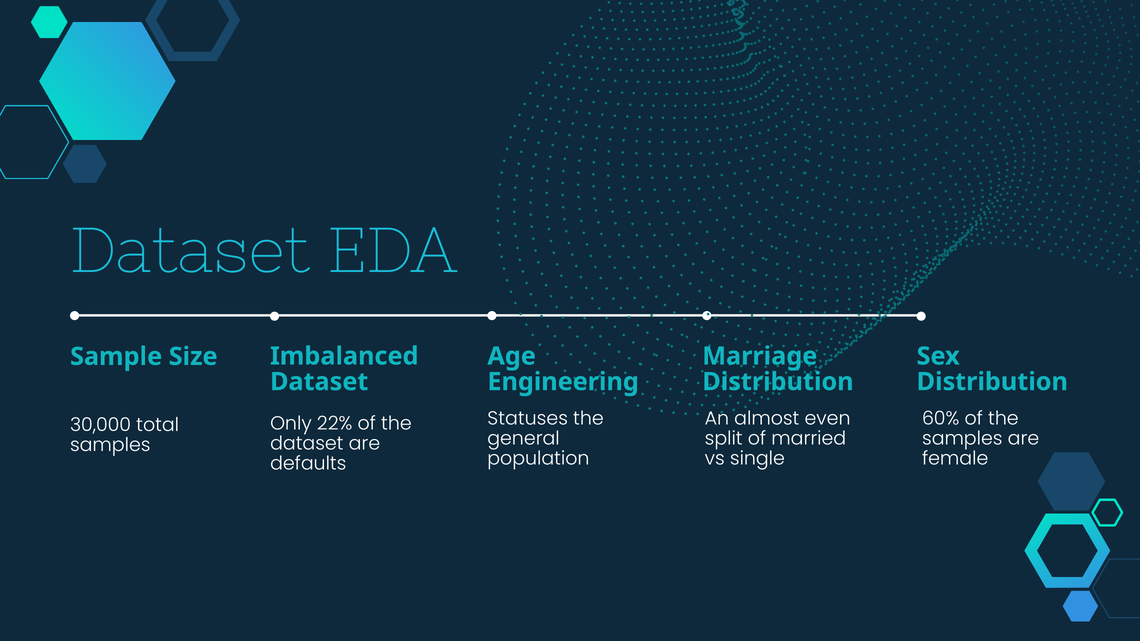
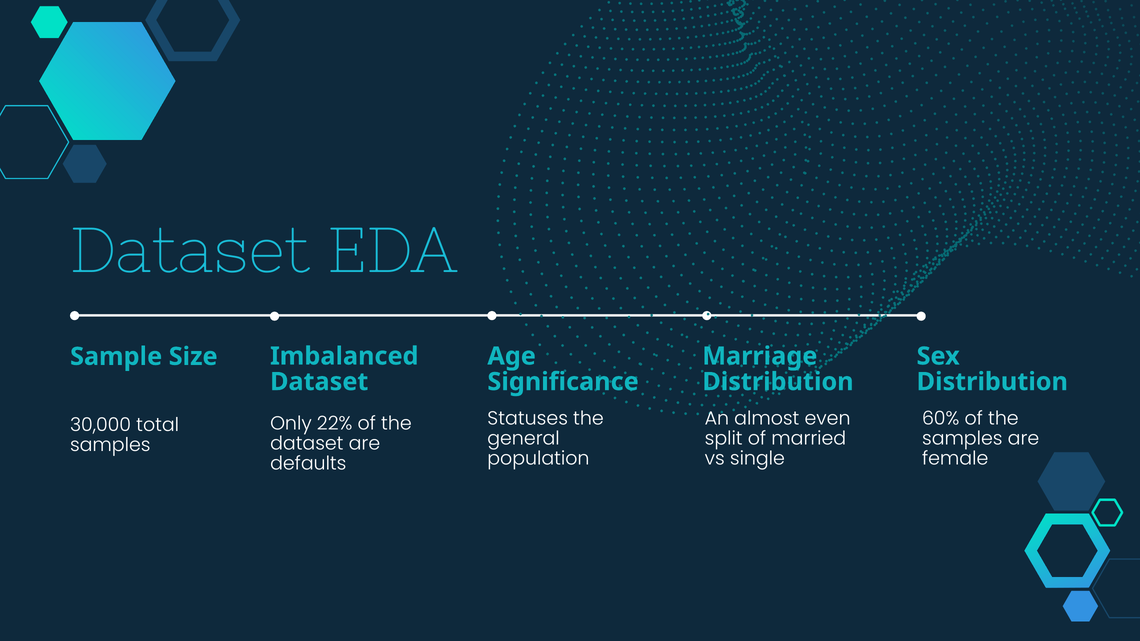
Engineering: Engineering -> Significance (563, 382)
